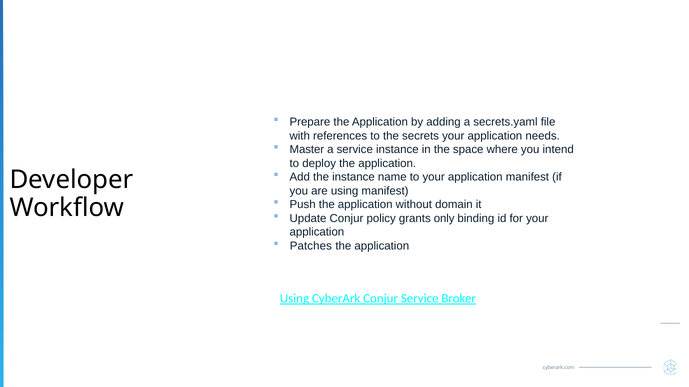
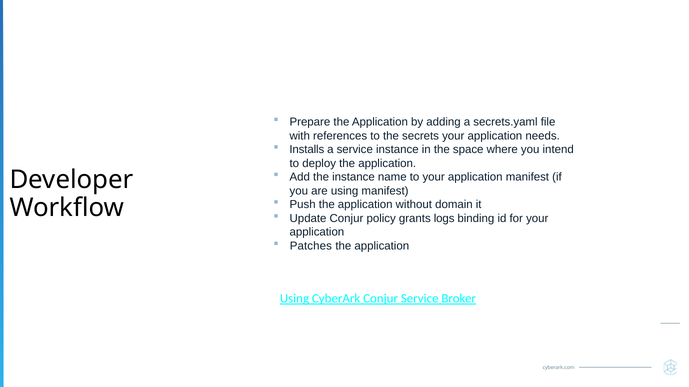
Master: Master -> Installs (307, 150)
only: only -> logs (444, 219)
